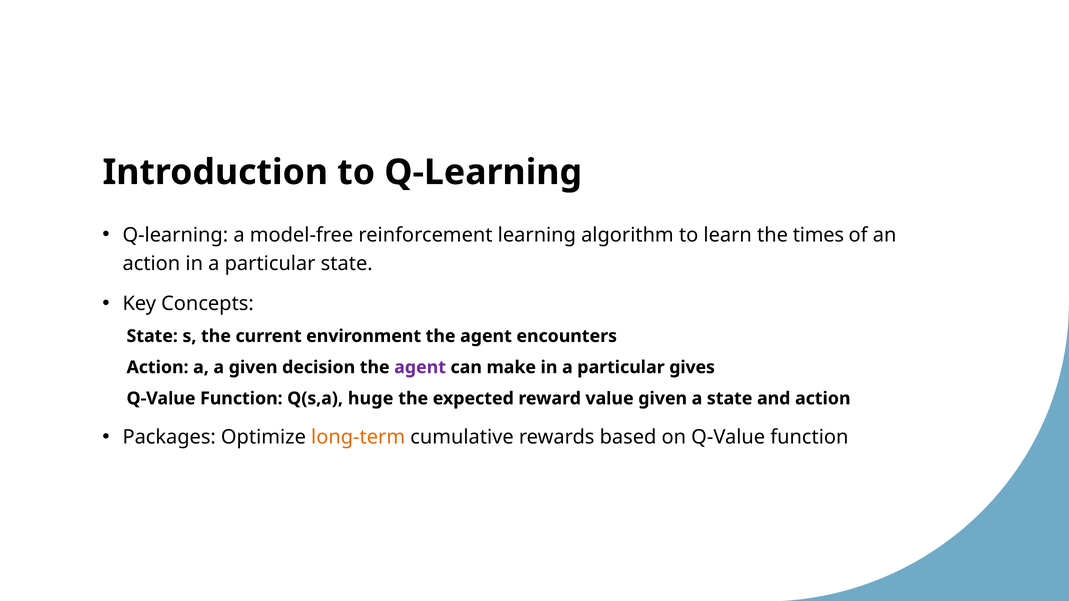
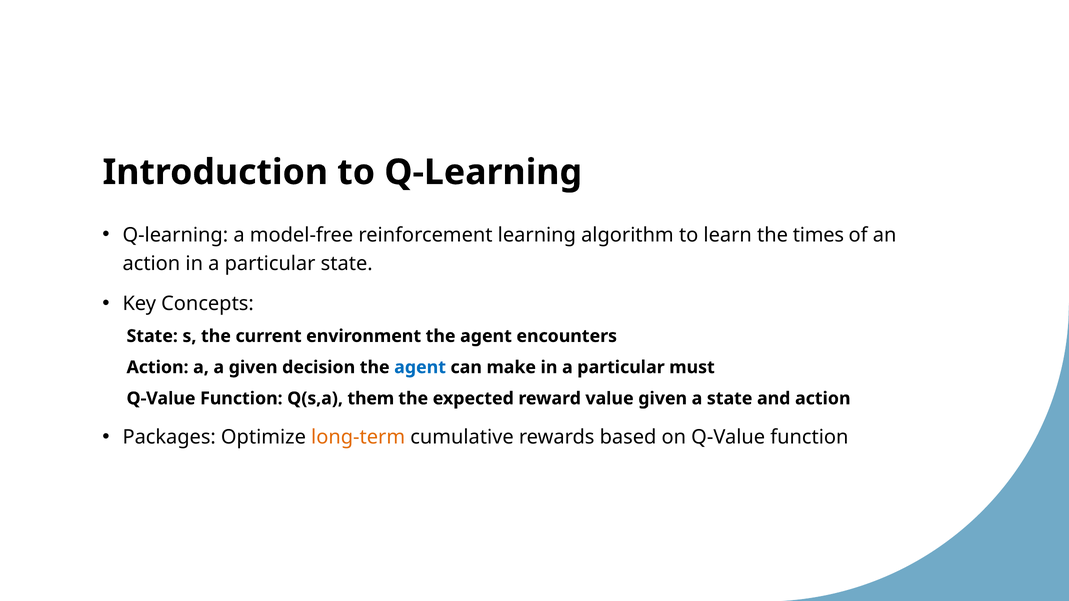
agent colour: purple -> blue (420, 367)
gives: gives -> must (692, 367)
huge: huge -> them (371, 399)
